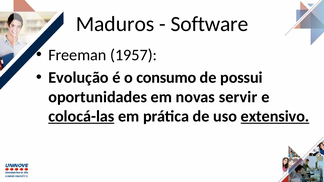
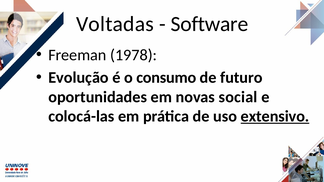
Maduros: Maduros -> Voltadas (115, 24)
1957: 1957 -> 1978 (134, 55)
possui: possui -> futuro (241, 78)
servir: servir -> social (238, 97)
colocá-las underline: present -> none (81, 117)
